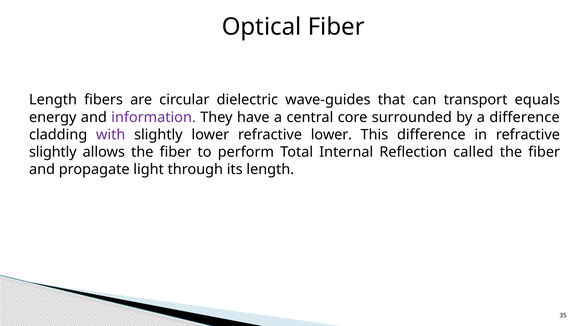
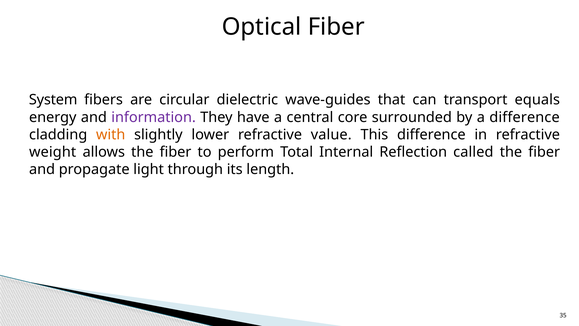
Length: Length -> System (53, 100)
with colour: purple -> orange (111, 135)
refractive lower: lower -> value (331, 135)
slightly: slightly -> weight (53, 152)
